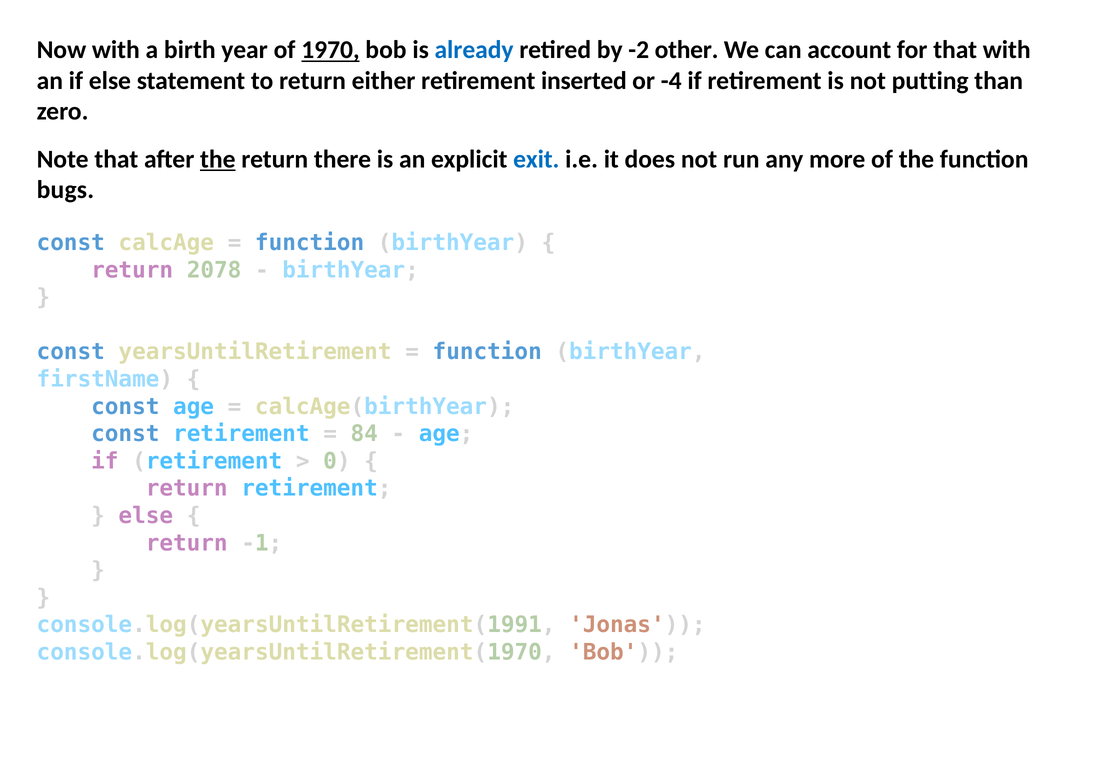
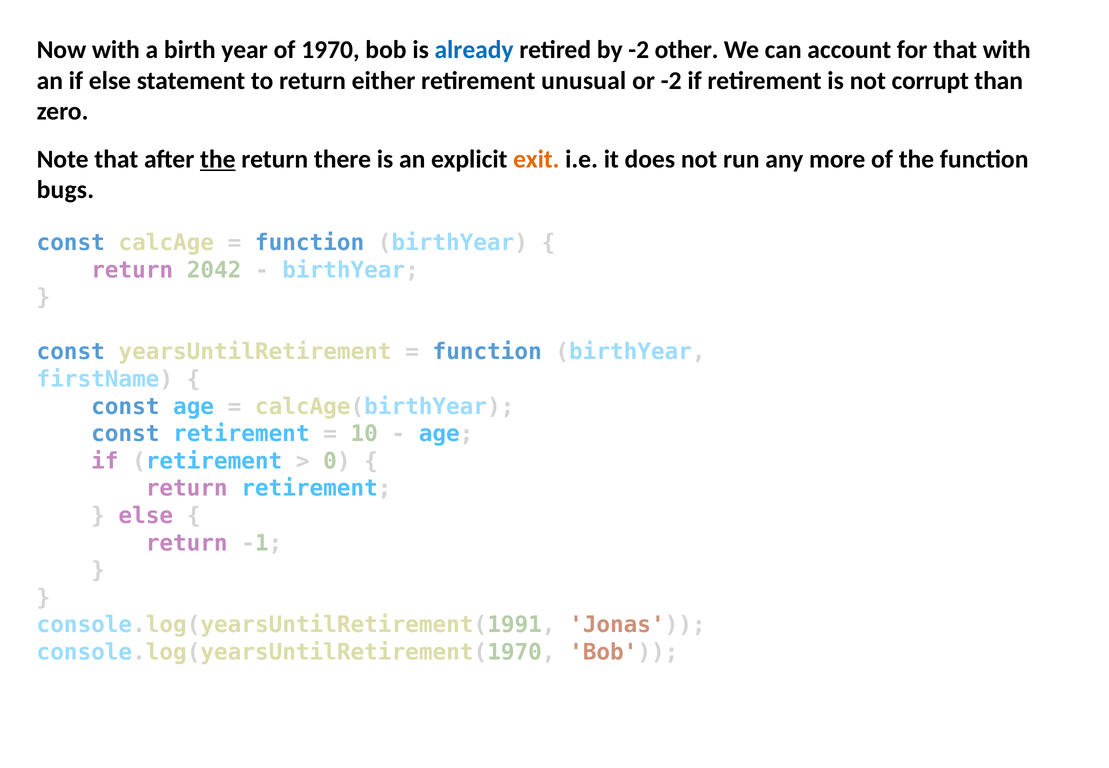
1970 underline: present -> none (330, 50)
inserted: inserted -> unusual (584, 81)
or -4: -4 -> -2 (671, 81)
putting: putting -> corrupt (930, 81)
exit colour: blue -> orange (536, 159)
2078: 2078 -> 2042 (214, 270)
84: 84 -> 10 (364, 434)
